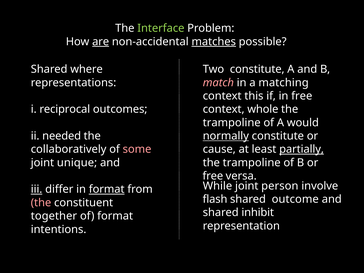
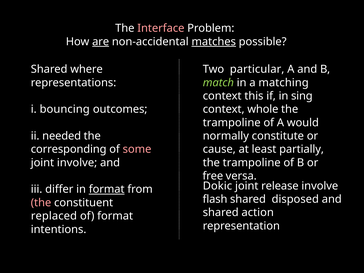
Interface colour: light green -> pink (161, 28)
Two constitute: constitute -> particular (257, 69)
match colour: pink -> light green (218, 83)
in free: free -> sing (302, 96)
reciprocal: reciprocal -> bouncing (65, 109)
normally underline: present -> none (226, 136)
collaboratively: collaboratively -> corresponding (69, 149)
partially underline: present -> none (302, 149)
joint unique: unique -> involve (77, 163)
While: While -> Dokic (217, 186)
person: person -> release (280, 186)
iii underline: present -> none (37, 189)
outcome: outcome -> disposed (295, 199)
inhibit: inhibit -> action (258, 213)
together: together -> replaced (54, 216)
